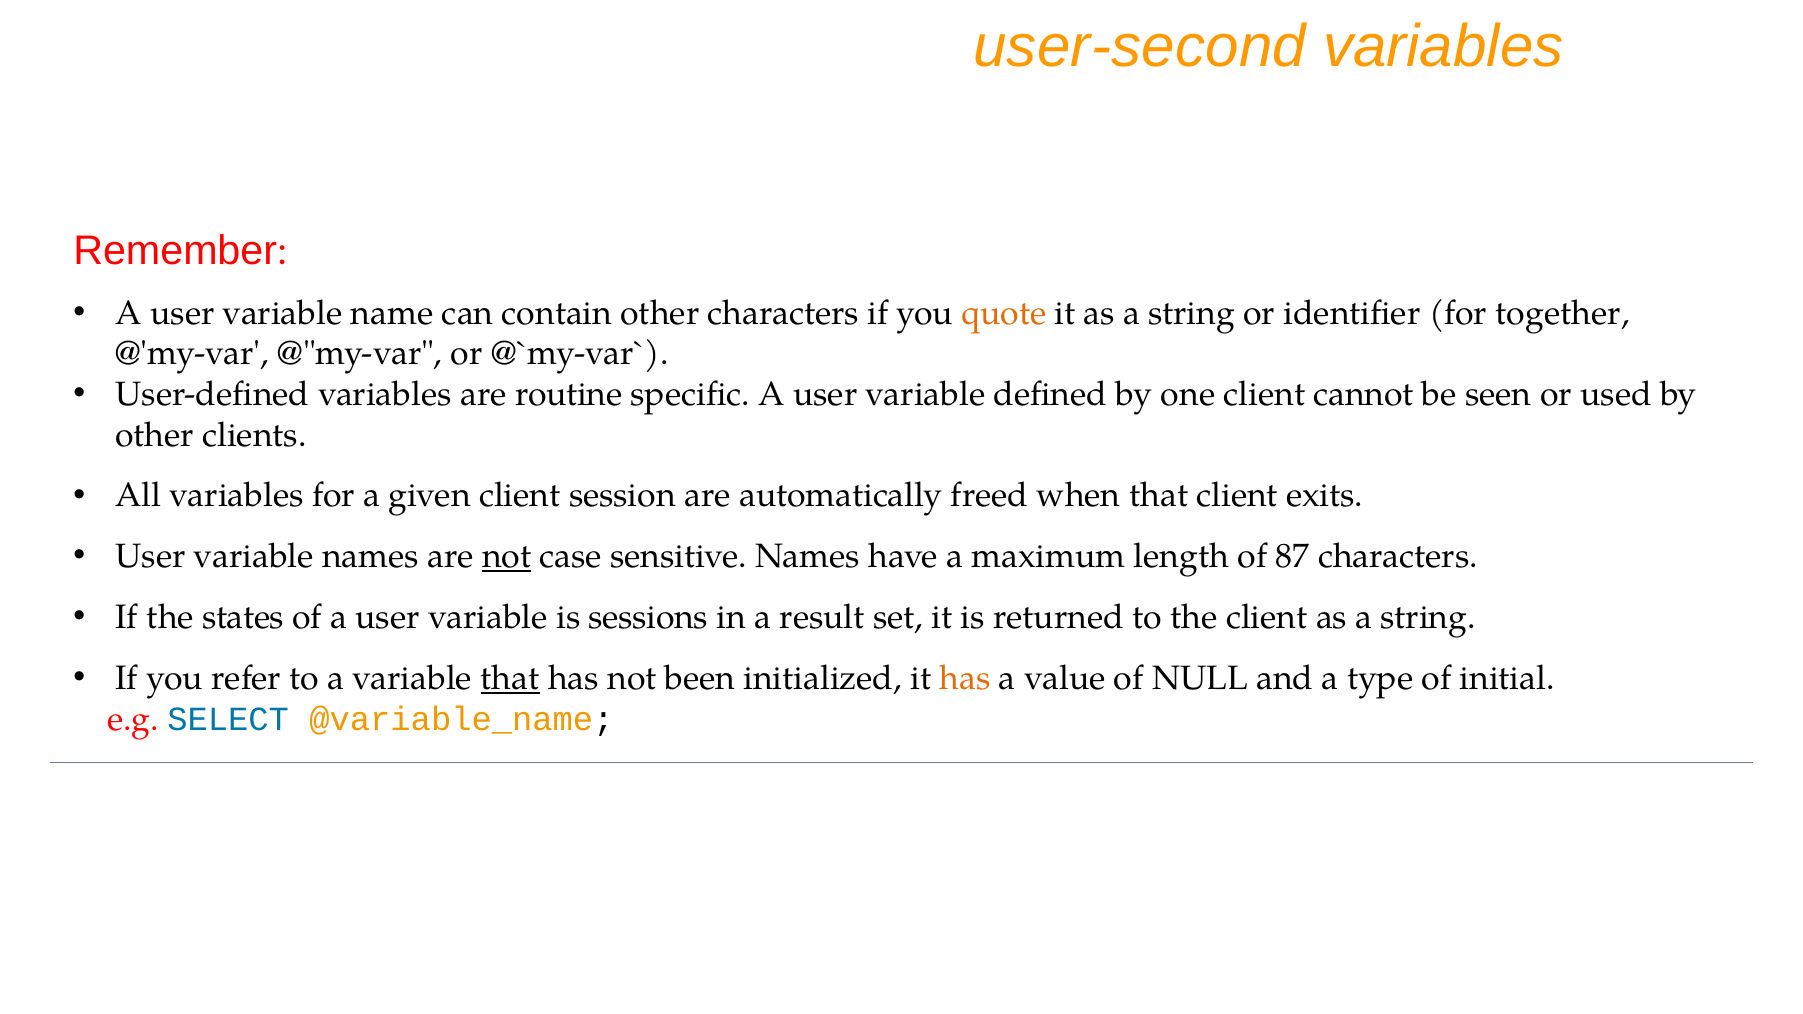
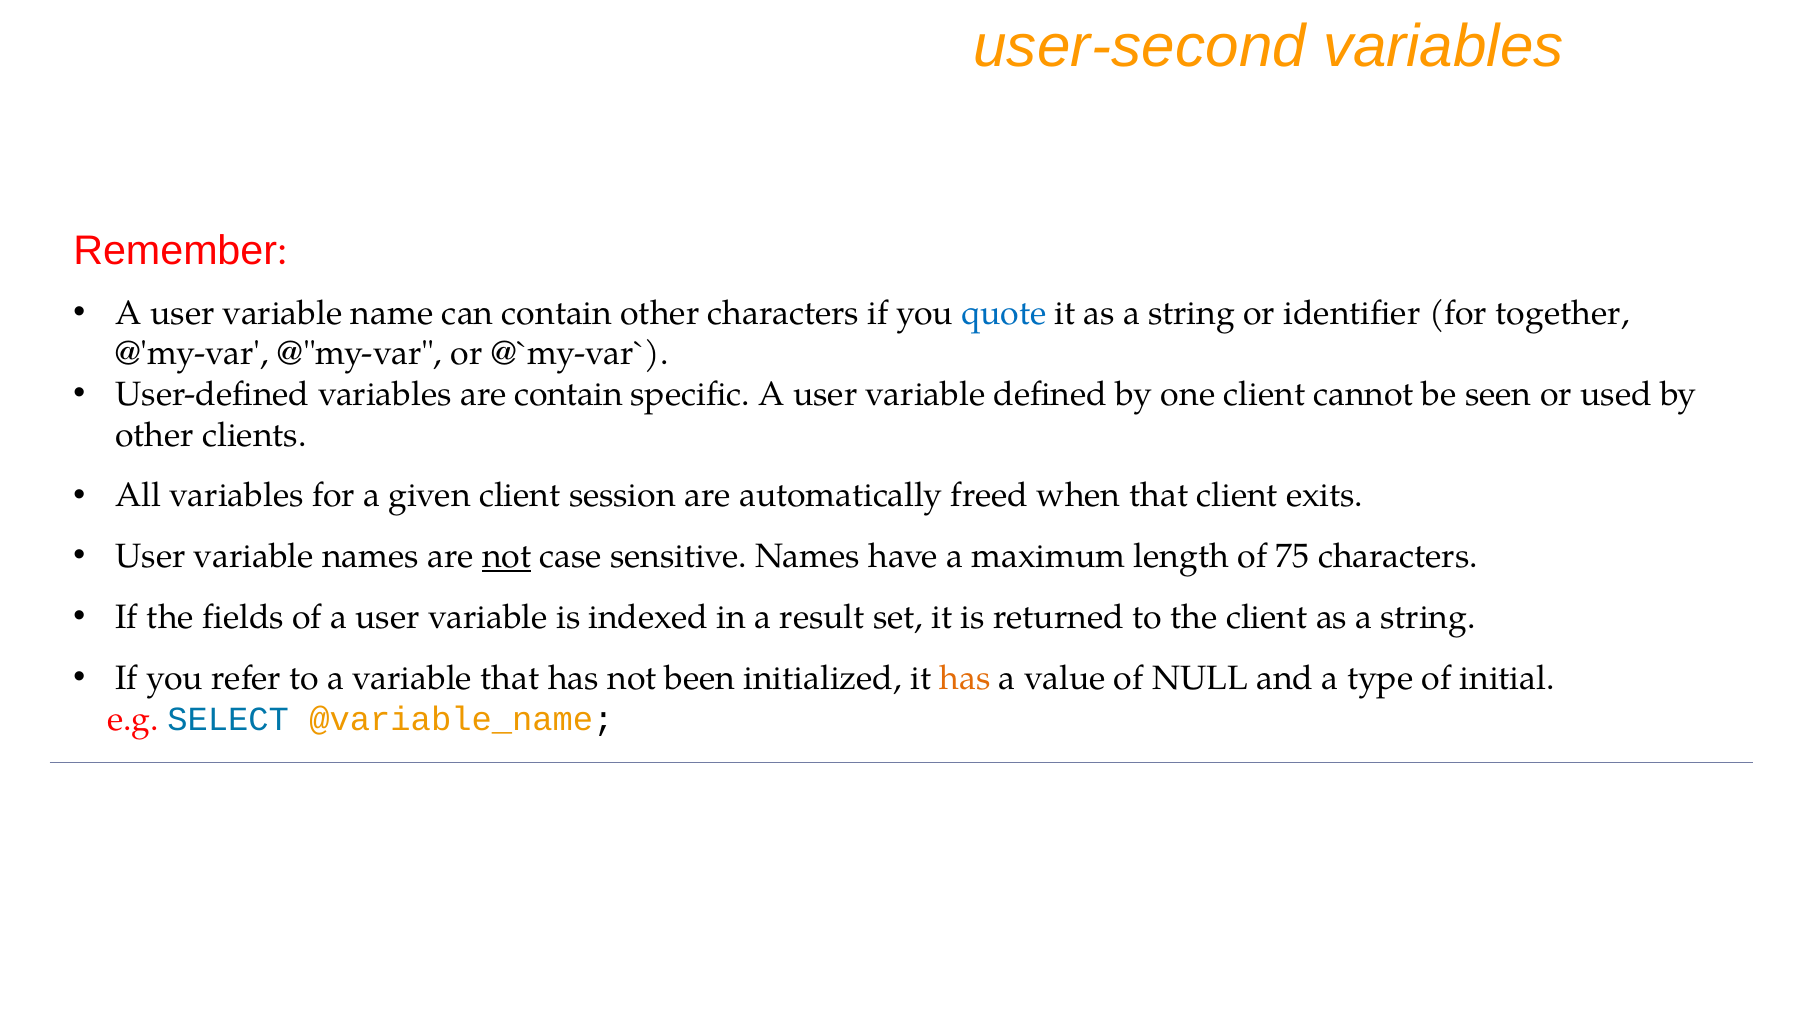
quote colour: orange -> blue (1004, 313)
are routine: routine -> contain (569, 394)
87: 87 -> 75 (1293, 557)
states: states -> fields (243, 618)
sessions: sessions -> indexed (649, 618)
that underline: present -> none (510, 678)
